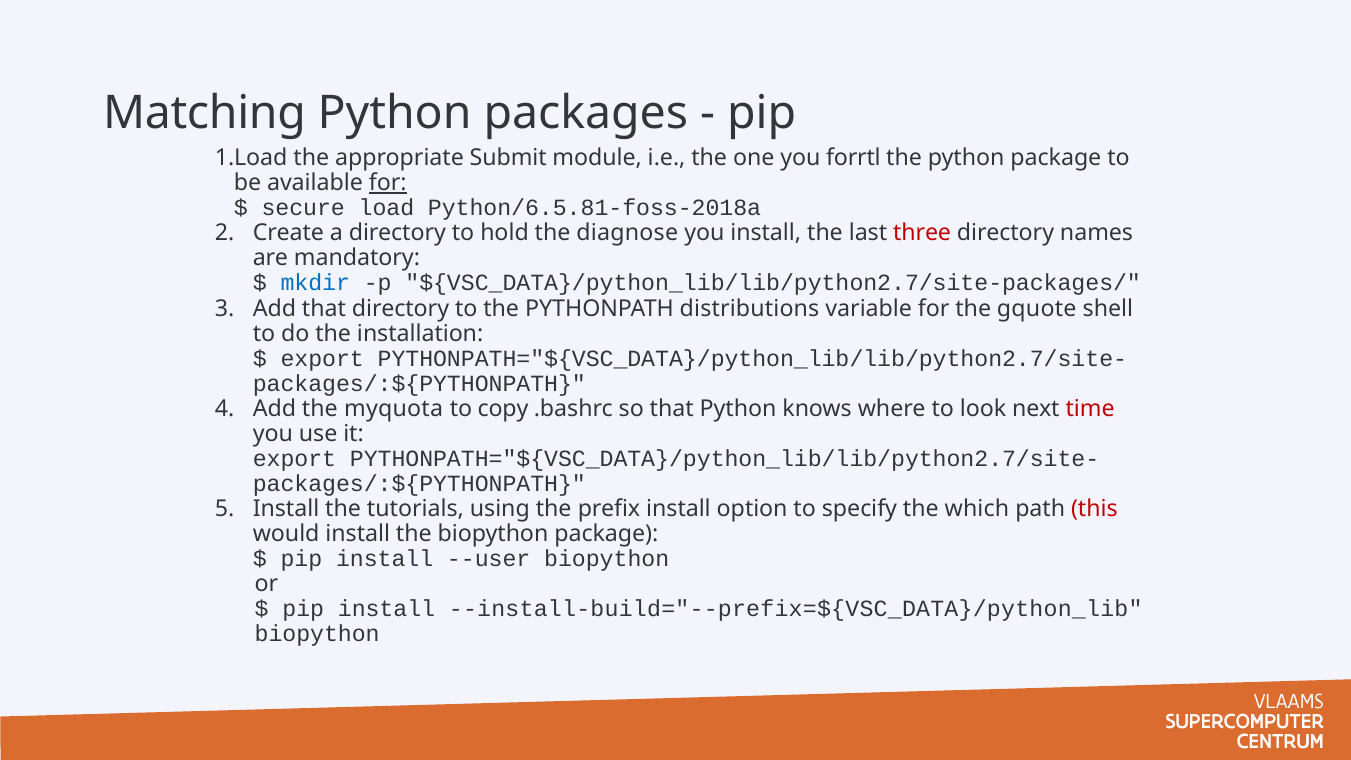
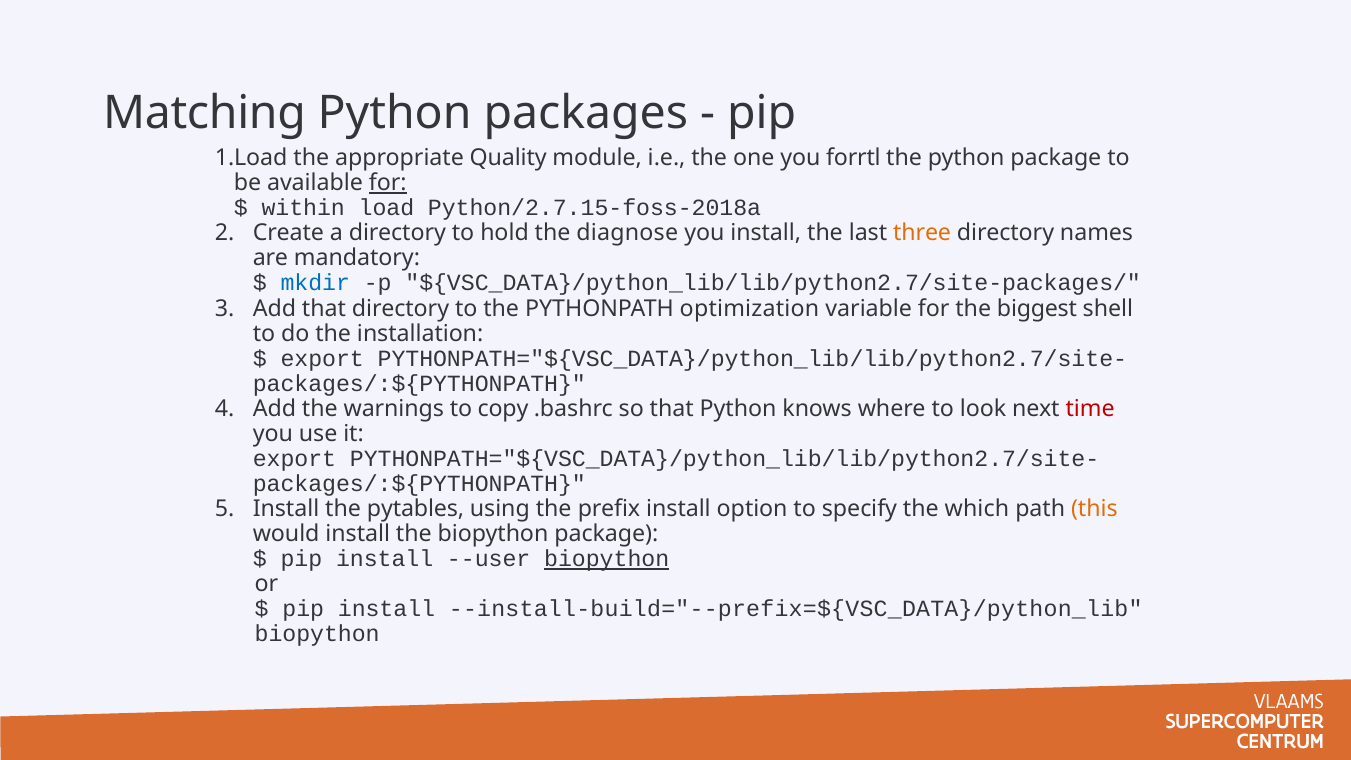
Submit: Submit -> Quality (508, 158)
secure: secure -> within (303, 208)
Python/6.5.81-foss-2018a: Python/6.5.81-foss-2018a -> Python/2.7.15-foss-2018a (595, 208)
three colour: red -> orange (922, 233)
distributions: distributions -> optimization (749, 308)
gquote: gquote -> biggest (1037, 308)
myquota: myquota -> warnings (394, 409)
tutorials: tutorials -> pytables (415, 509)
this colour: red -> orange (1094, 509)
biopython underline: none -> present (607, 559)
